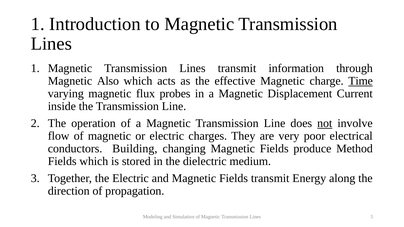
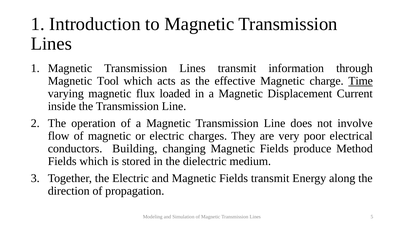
Also: Also -> Tool (108, 81)
probes: probes -> loaded (175, 94)
not underline: present -> none (325, 123)
